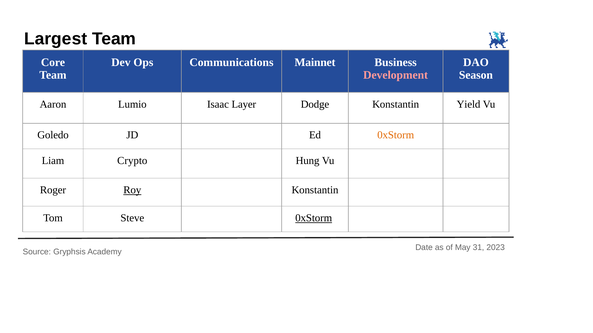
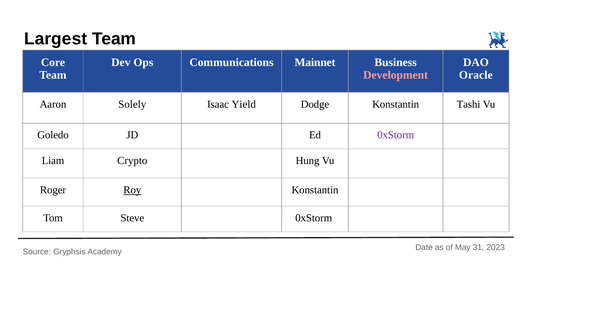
Season: Season -> Oracle (476, 75)
Lumio: Lumio -> Solely (132, 104)
Layer: Layer -> Yield (244, 104)
Yield: Yield -> Tashi (469, 104)
0xStorm colour: orange -> purple (396, 135)
0xStorm underline: present -> none (314, 218)
